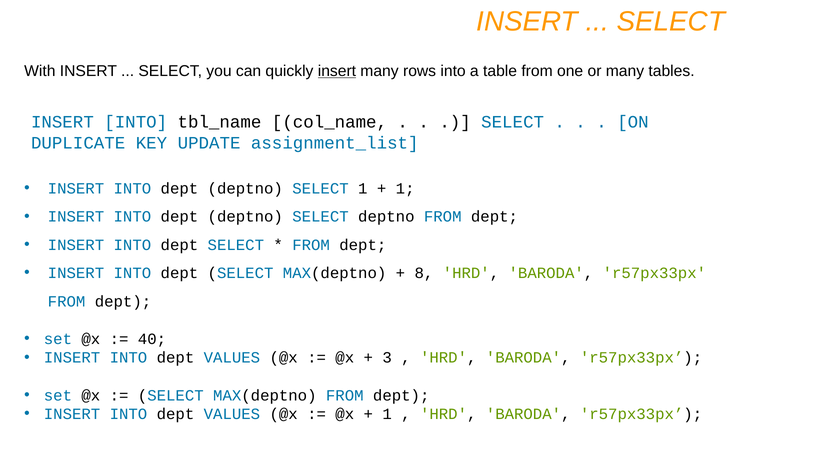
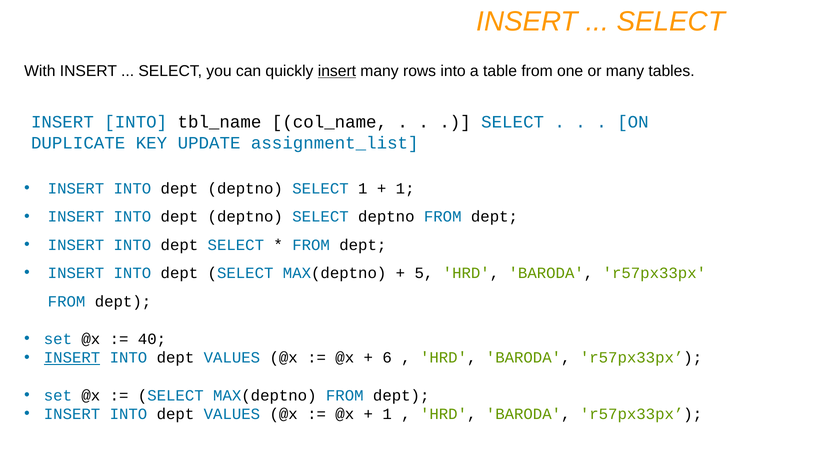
8: 8 -> 5 (424, 273)
INSERT underline: none -> present (72, 358)
3: 3 -> 6 (387, 358)
